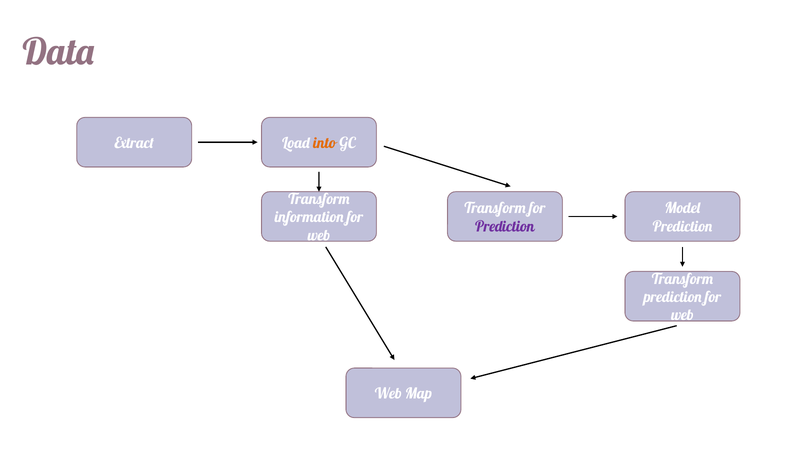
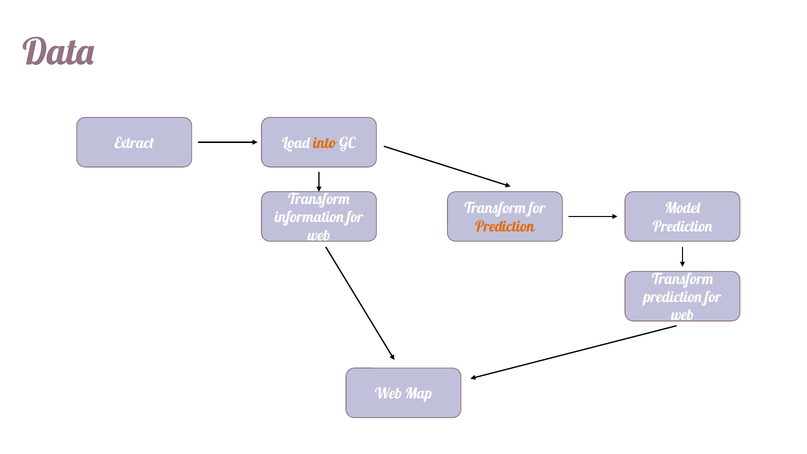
Prediction colour: purple -> orange (505, 227)
